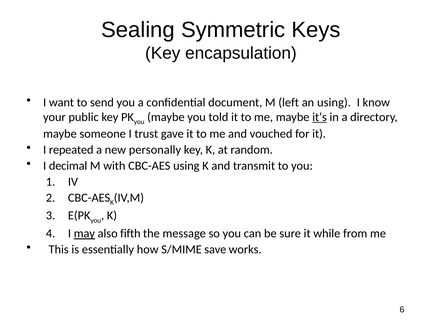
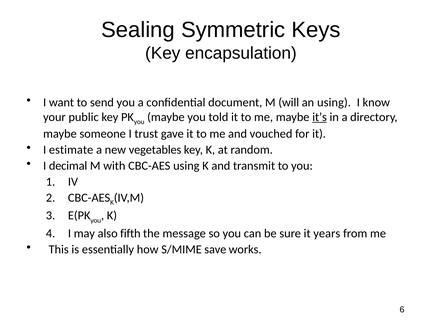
left: left -> will (289, 103)
repeated: repeated -> estimate (71, 150)
personally: personally -> vegetables (155, 150)
may underline: present -> none (84, 234)
while: while -> years (327, 234)
